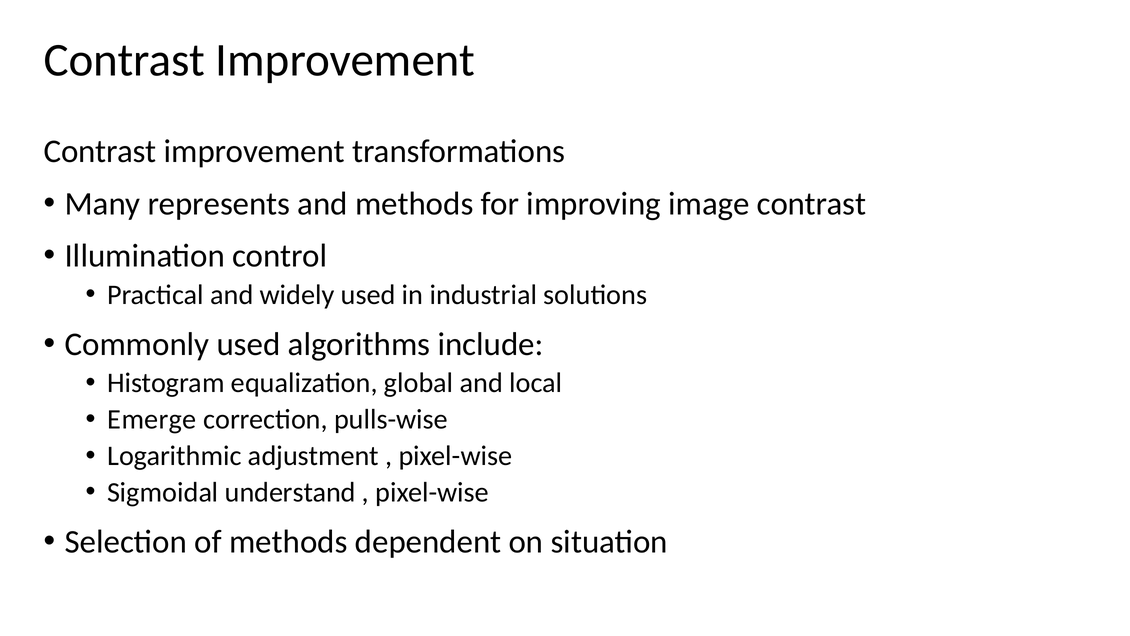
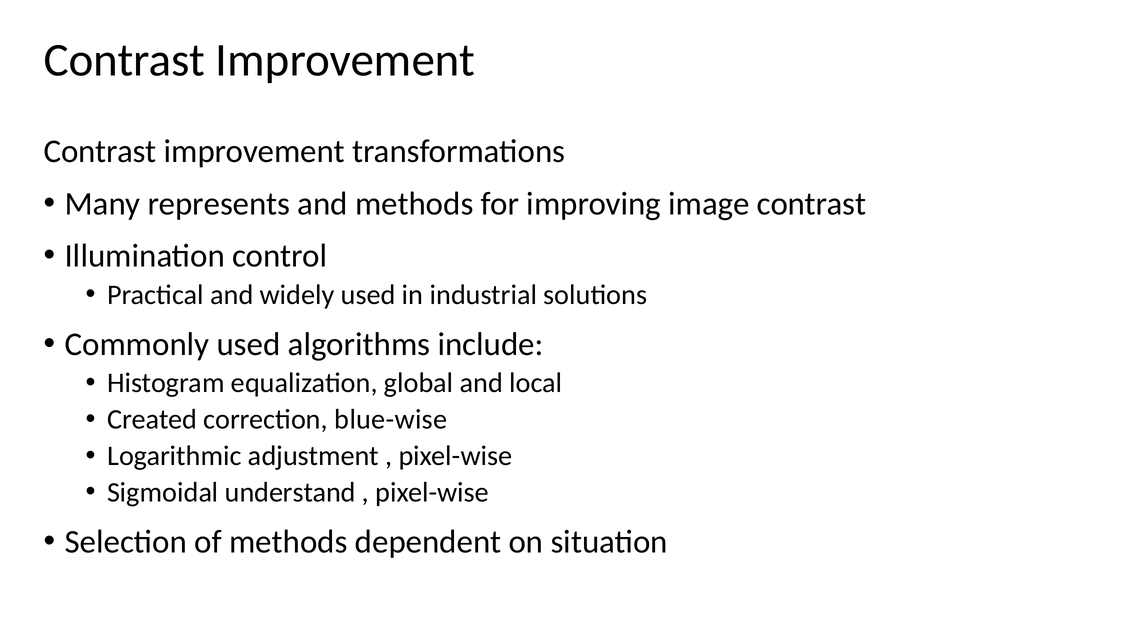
Emerge: Emerge -> Created (152, 419)
pulls-wise: pulls-wise -> blue-wise (391, 419)
